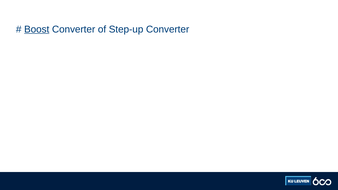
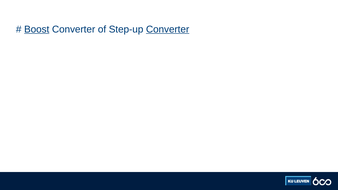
Converter underline: none -> present (168, 29)
